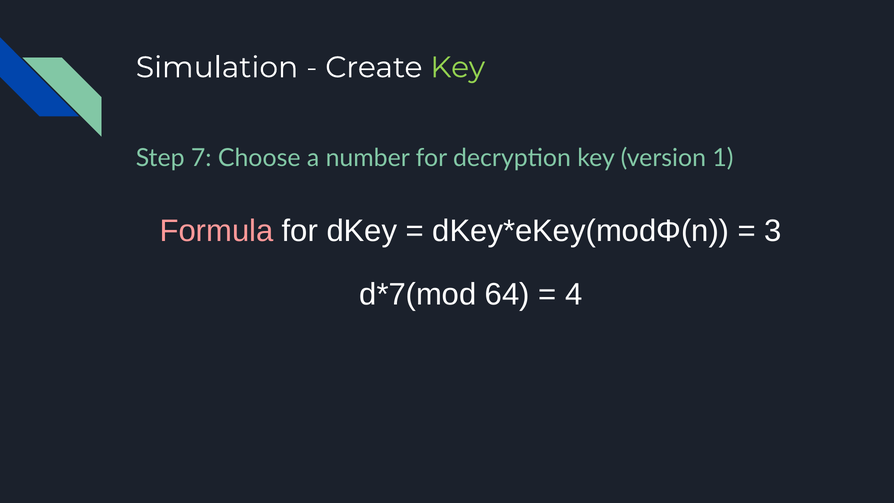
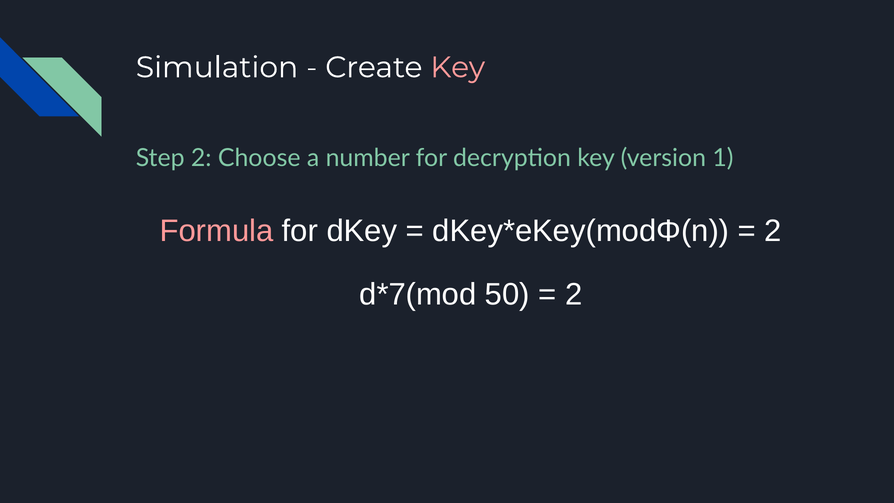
Key colour: light green -> pink (458, 67)
Step 7: 7 -> 2 (201, 158)
3: 3 -> 2 (773, 231)
64: 64 -> 50 (507, 294)
4: 4 -> 2 (574, 294)
